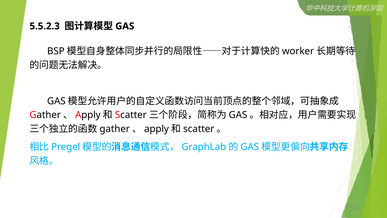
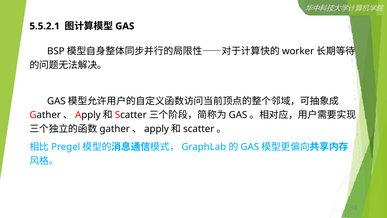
5.5.2.3: 5.5.2.3 -> 5.5.2.1 (45, 26)
